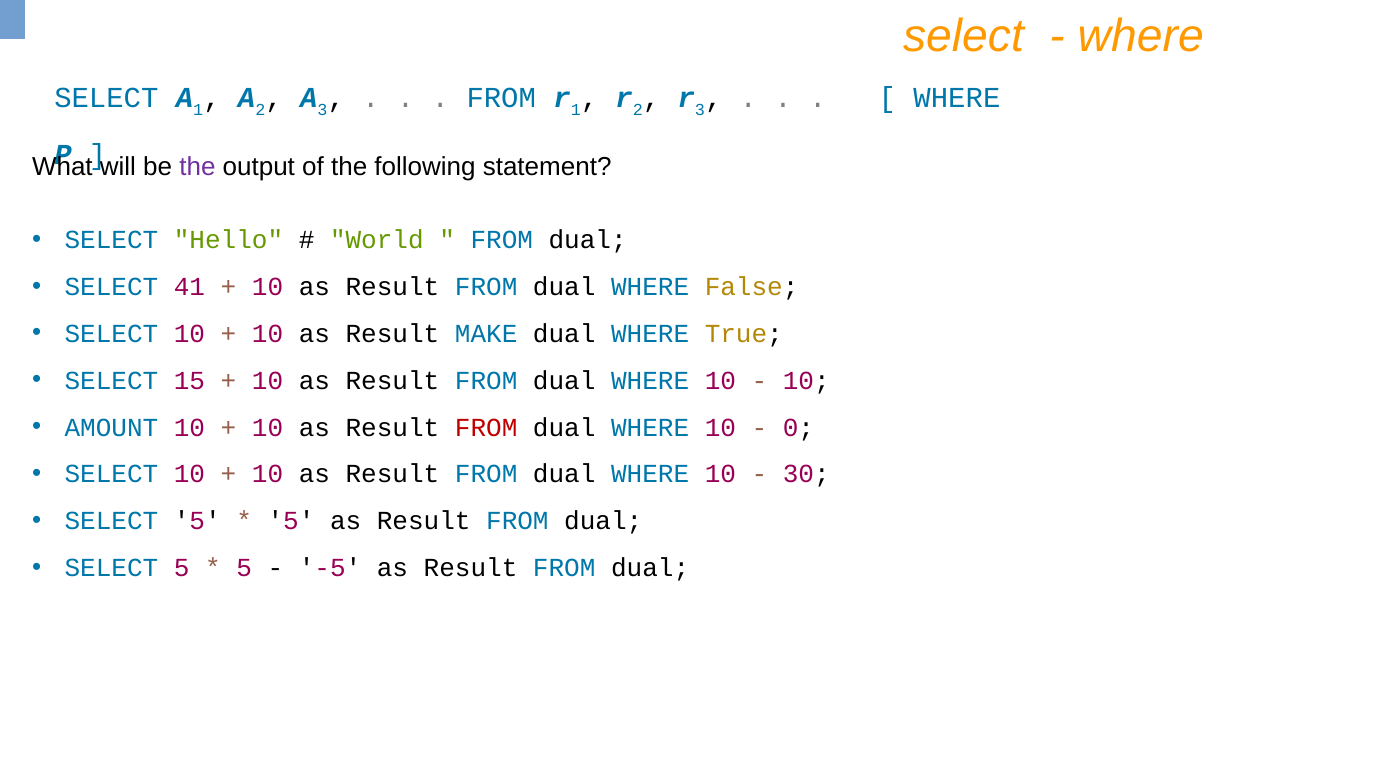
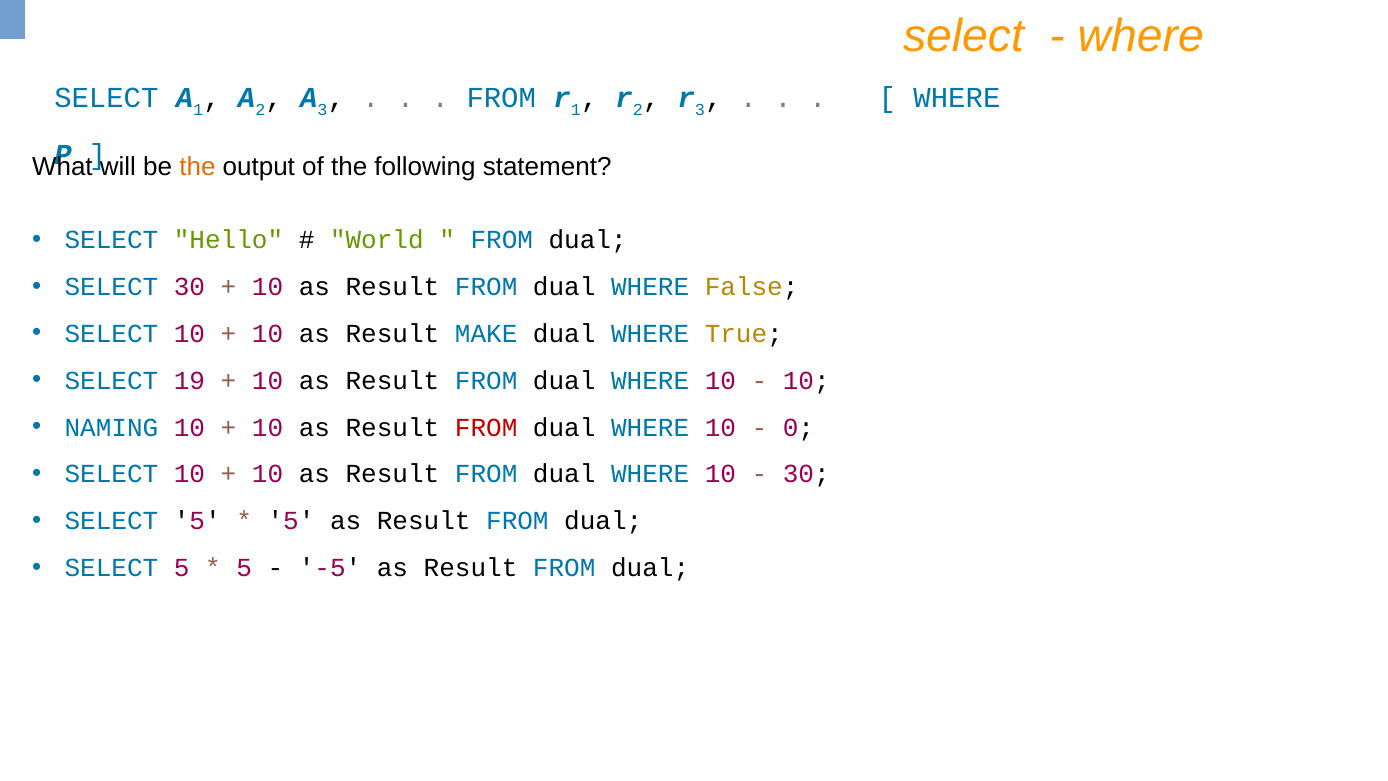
the colour: purple -> orange (197, 167)
SELECT 41: 41 -> 30 (189, 287)
15: 15 -> 19 (189, 380)
AMOUNT: AMOUNT -> NAMING (111, 427)
